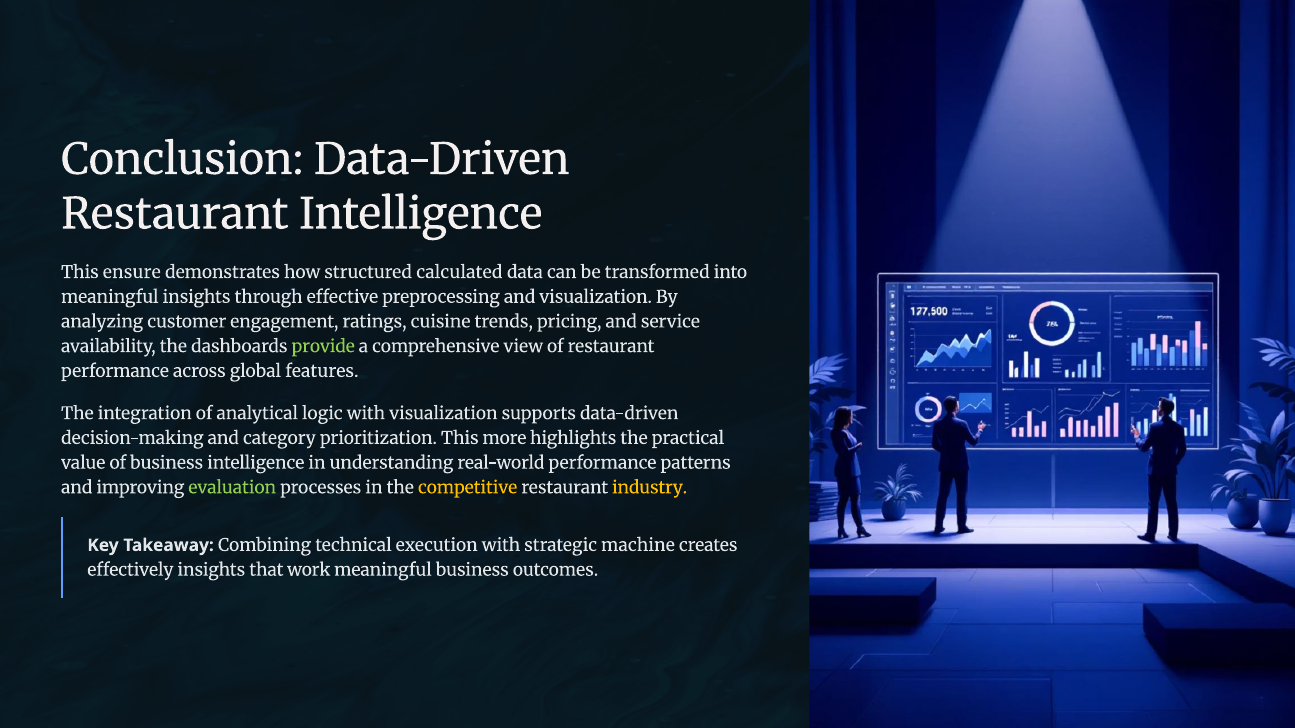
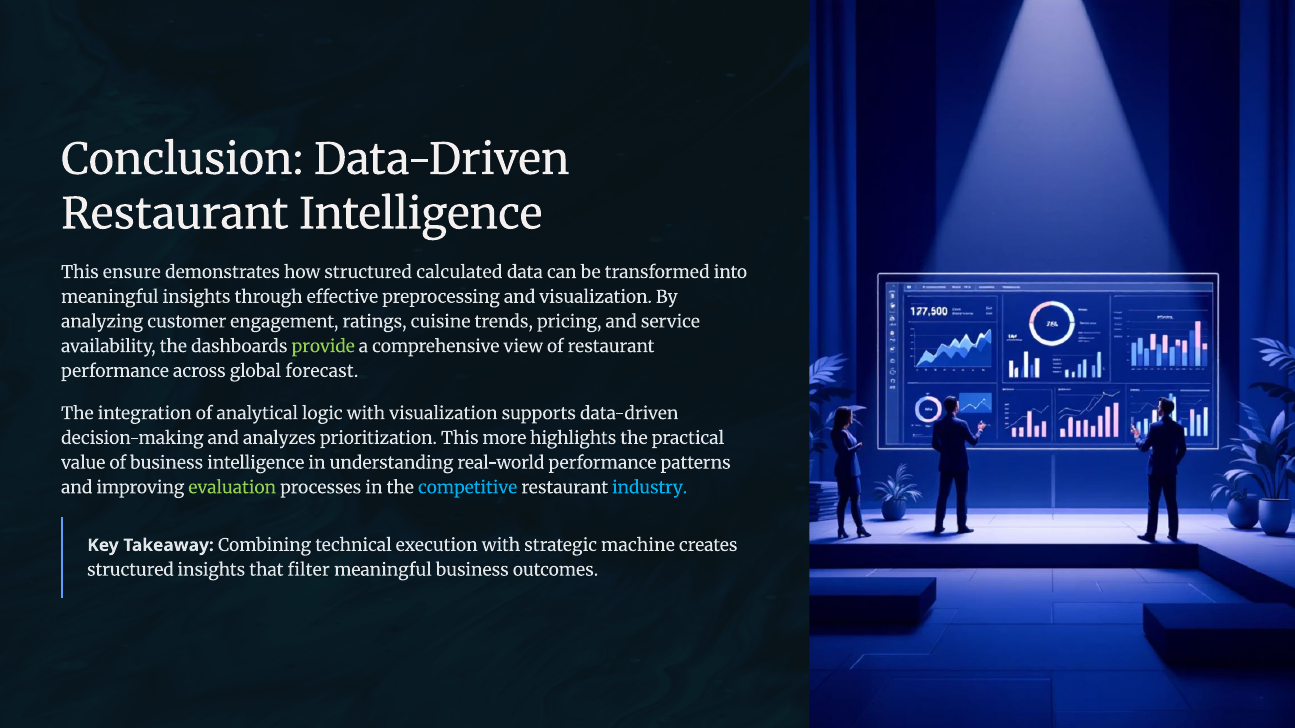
features: features -> forecast (322, 371)
category: category -> analyzes (279, 438)
competitive colour: yellow -> light blue (468, 488)
industry colour: yellow -> light blue (650, 488)
effectively: effectively -> structured (130, 570)
work: work -> filter (309, 570)
